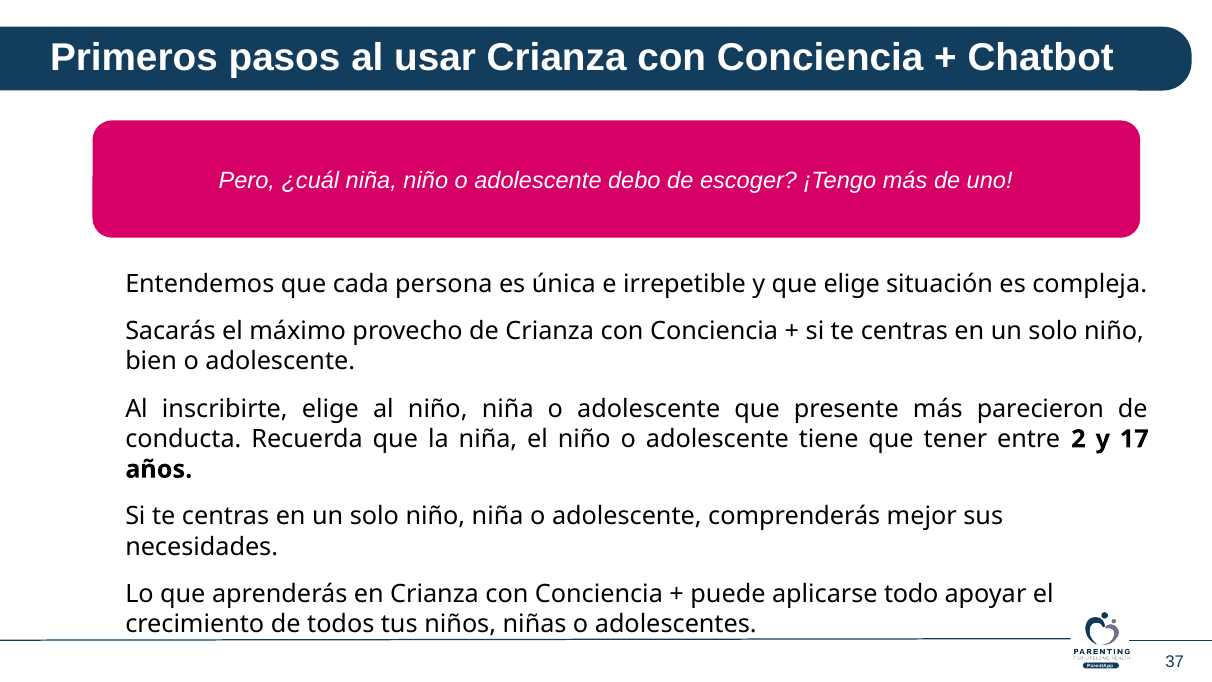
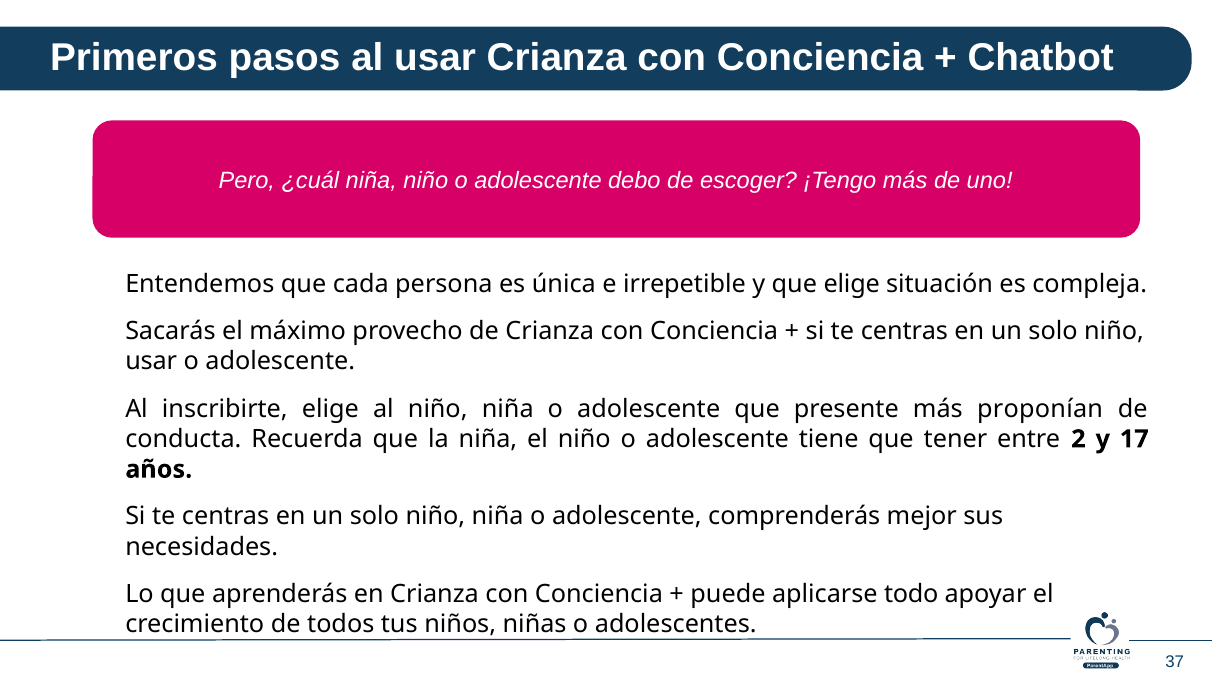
bien: bien -> usar (151, 361)
parecieron: parecieron -> proponían (1040, 409)
